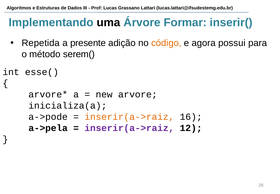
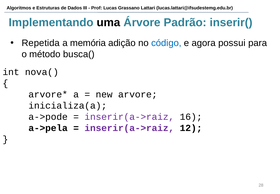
Formar: Formar -> Padrão (185, 22)
presente: presente -> memória (88, 43)
código colour: orange -> blue (166, 43)
serem(: serem( -> busca( (79, 54)
esse(: esse( -> nova( (42, 72)
inserir(a->raiz colour: orange -> purple (129, 117)
